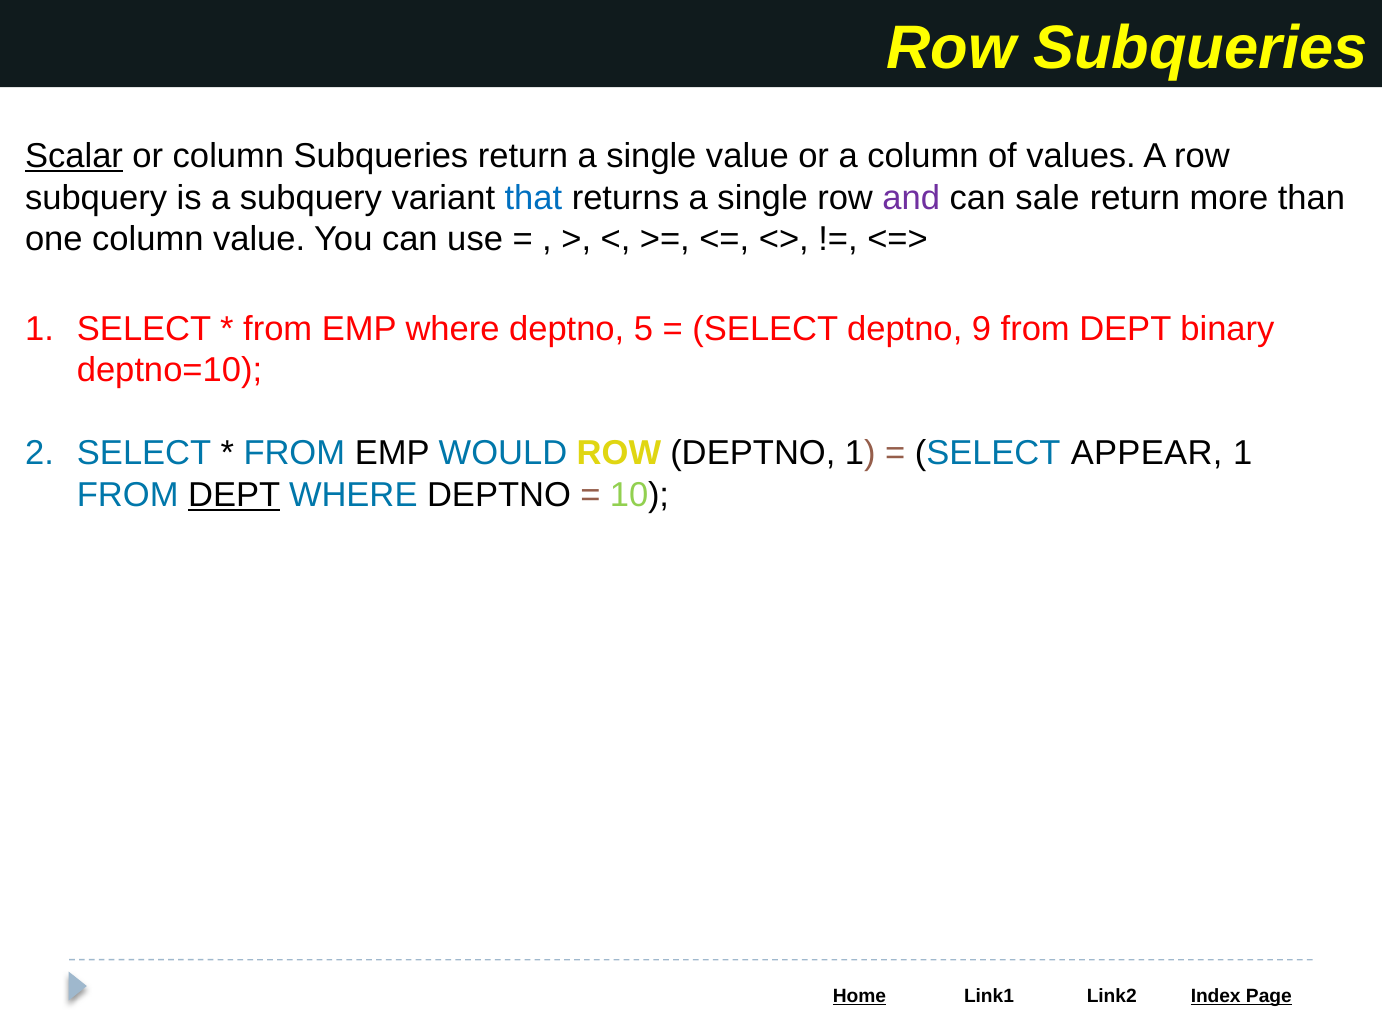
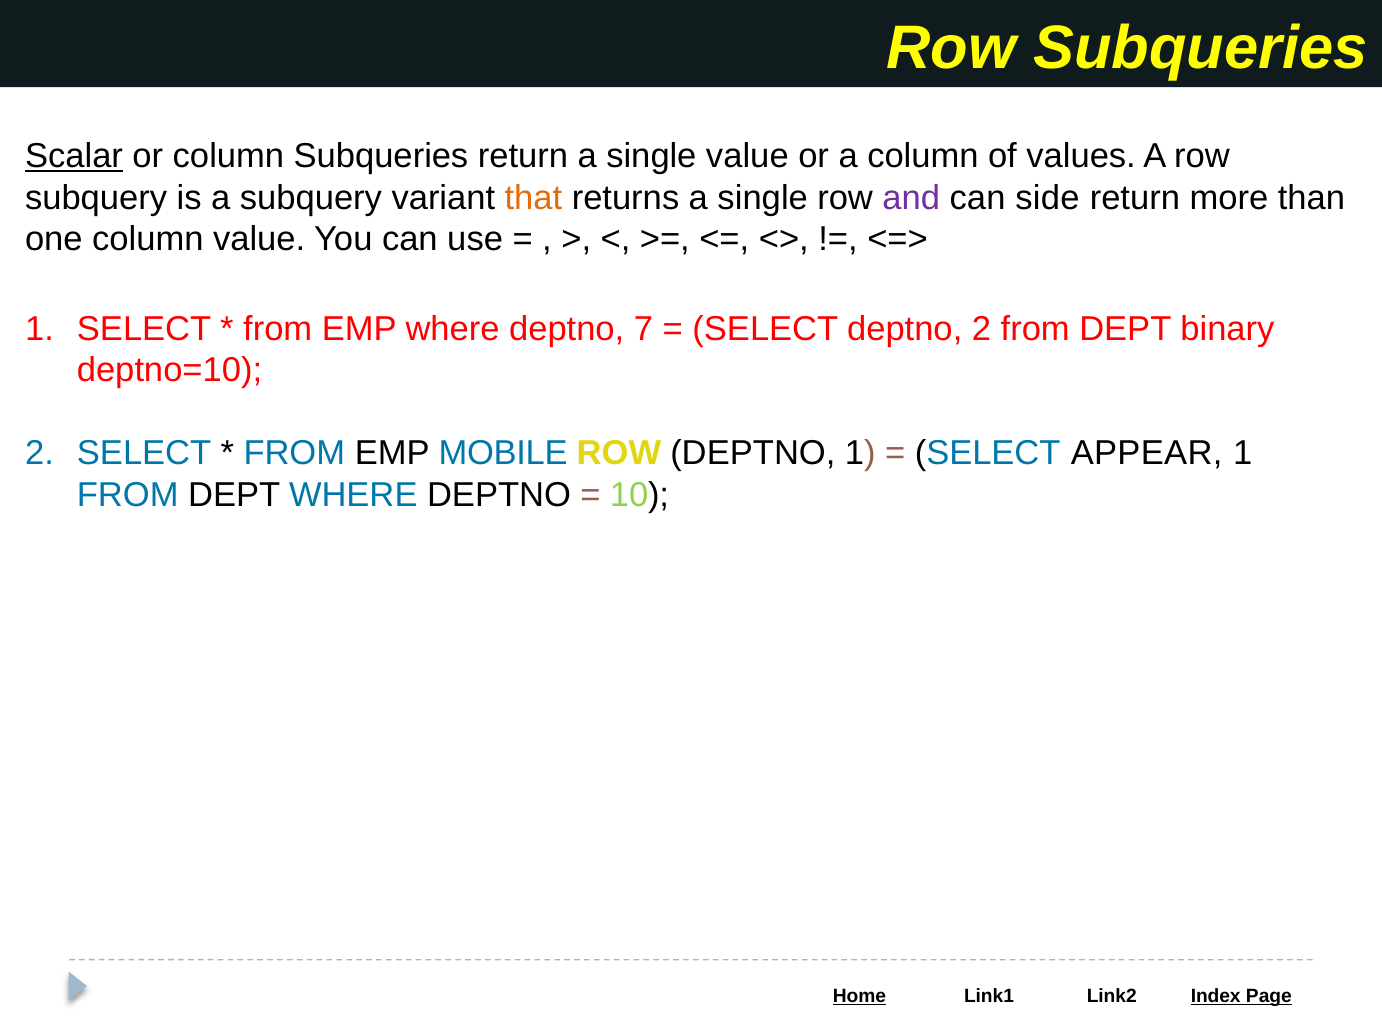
that colour: blue -> orange (533, 198)
sale: sale -> side (1047, 198)
5: 5 -> 7 (643, 329)
deptno 9: 9 -> 2 (982, 329)
WOULD: WOULD -> MOBILE (503, 454)
DEPT underline: present -> none (234, 495)
